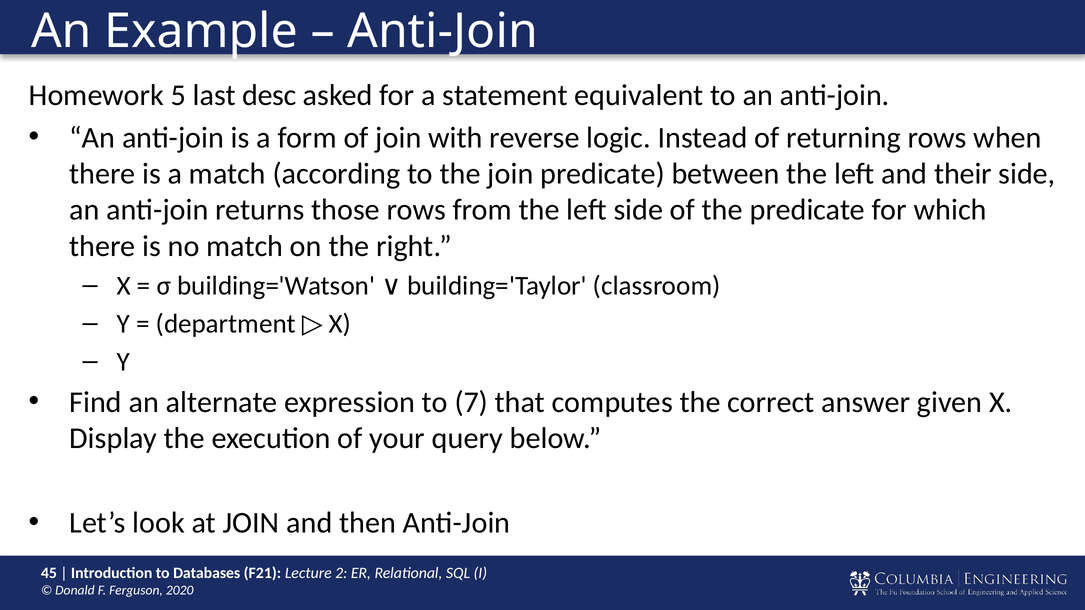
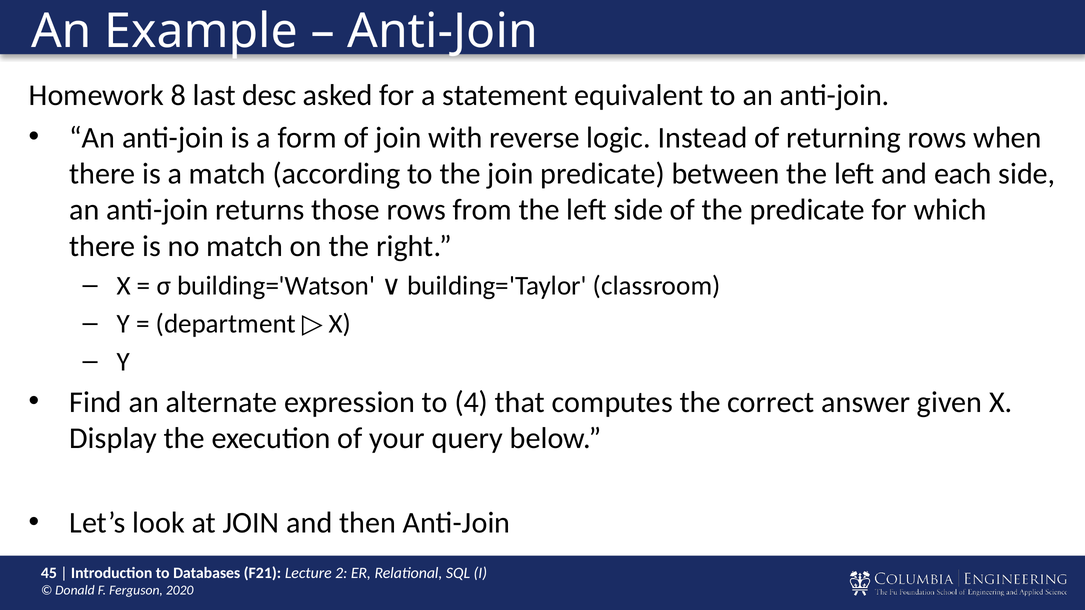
5: 5 -> 8 (178, 96)
their: their -> each (963, 174)
7: 7 -> 4 (471, 402)
